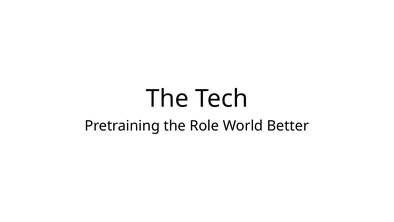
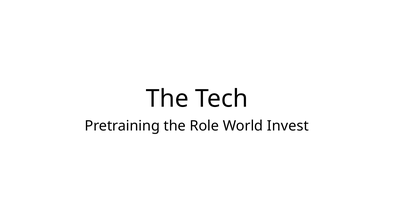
Better: Better -> Invest (288, 126)
